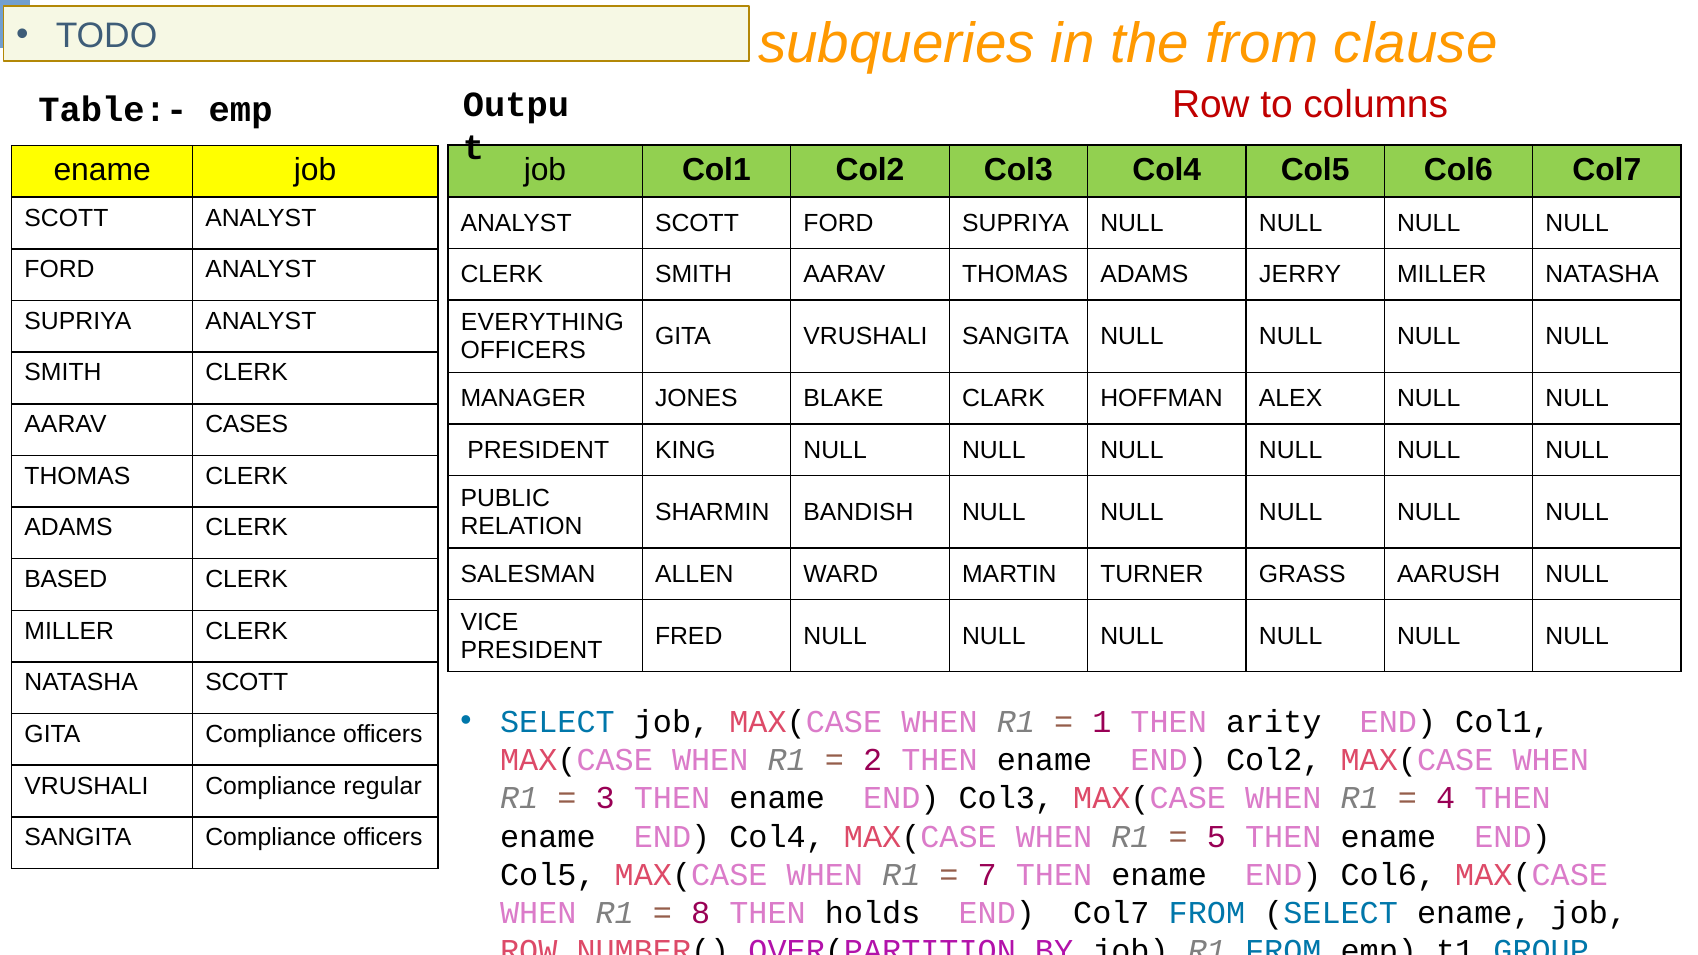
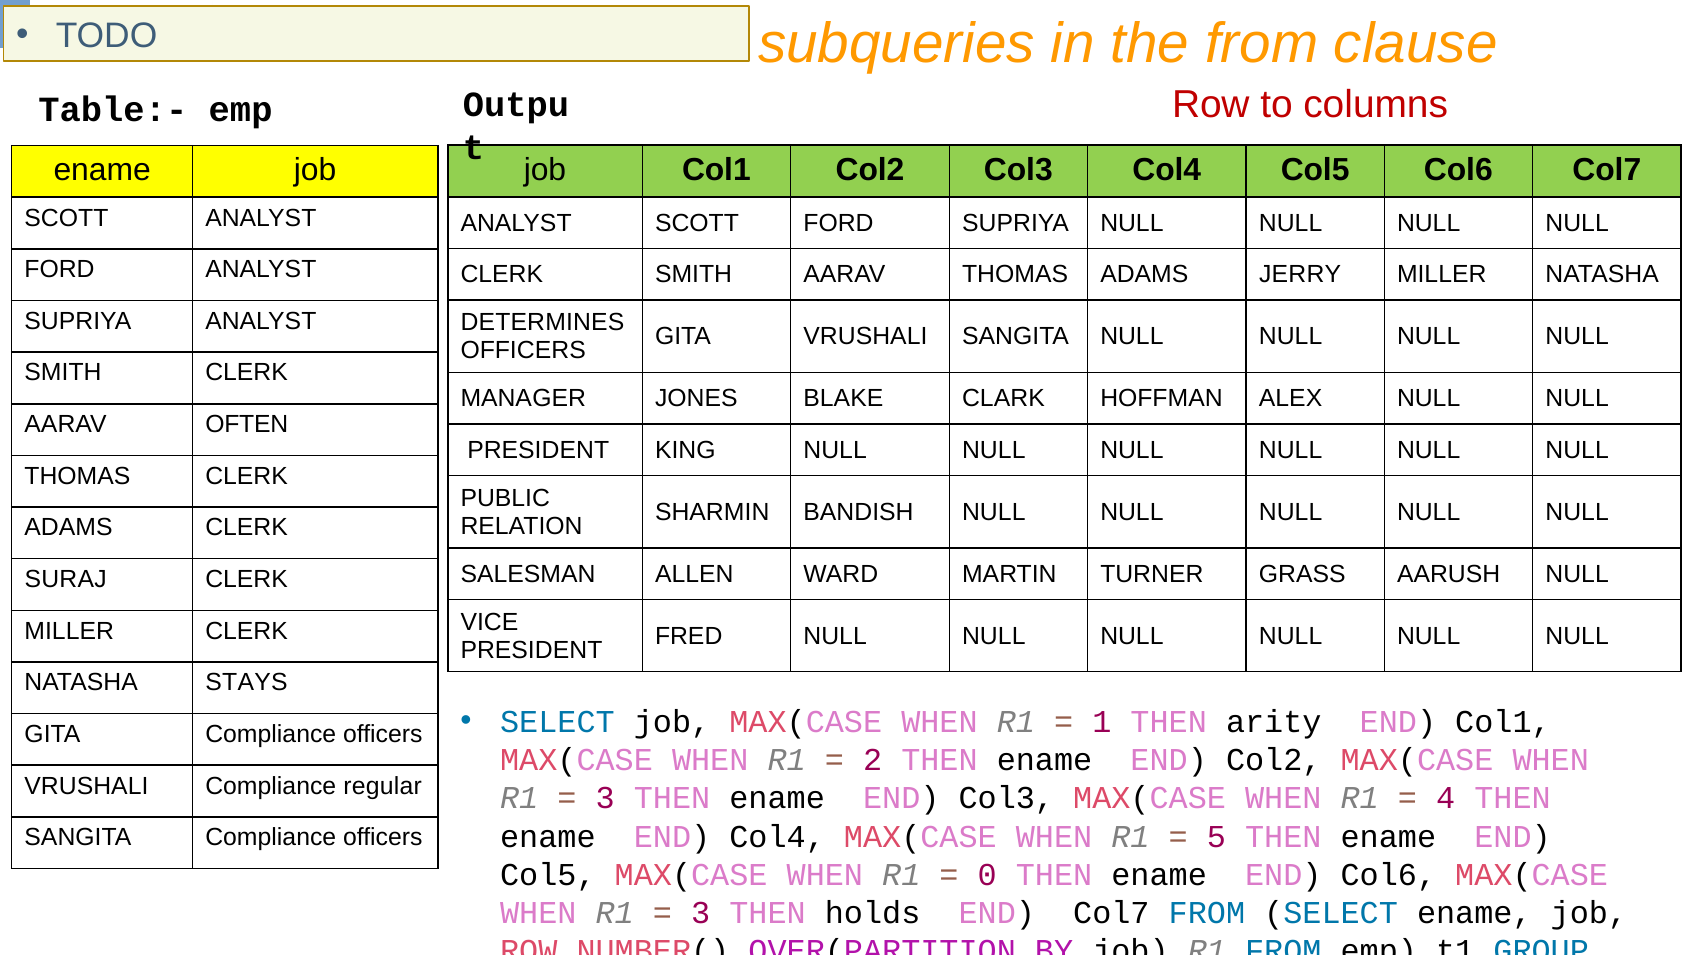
EVERYTHING: EVERYTHING -> DETERMINES (542, 323)
CASES: CASES -> OFTEN (247, 425)
BASED: BASED -> SURAJ (66, 579)
NATASHA SCOTT: SCOTT -> STAYS (247, 683)
7: 7 -> 0 (987, 875)
8: 8 -> 3 (701, 913)
